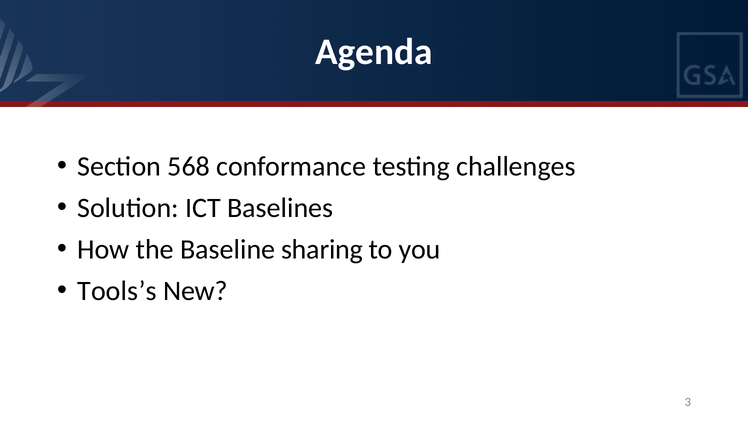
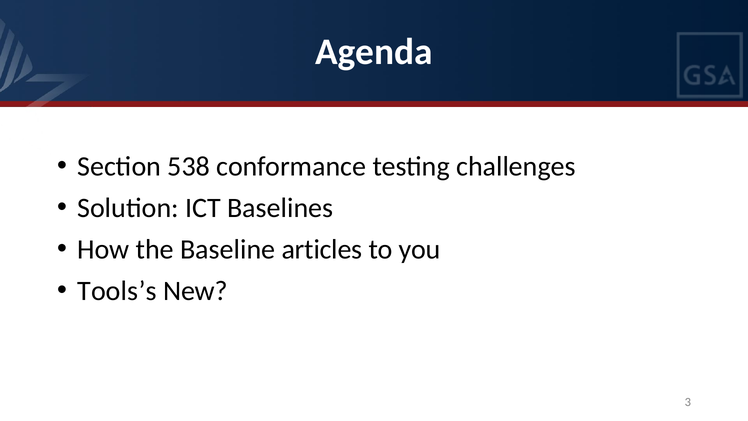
568: 568 -> 538 (189, 166)
sharing: sharing -> articles (322, 249)
